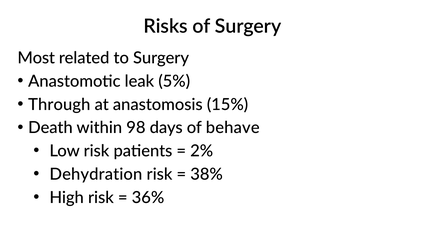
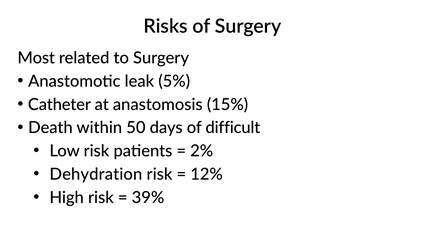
Through: Through -> Catheter (59, 104)
98: 98 -> 50 (136, 128)
behave: behave -> difficult (233, 128)
38%: 38% -> 12% (207, 174)
36%: 36% -> 39% (148, 197)
